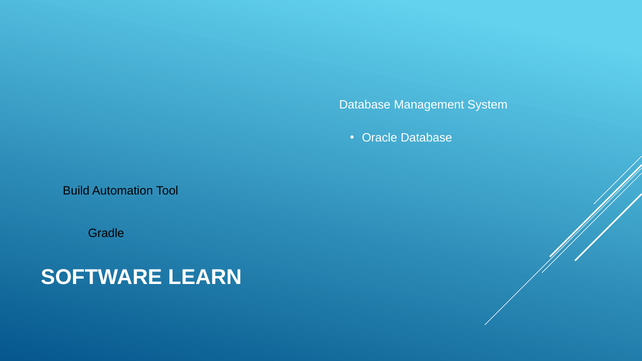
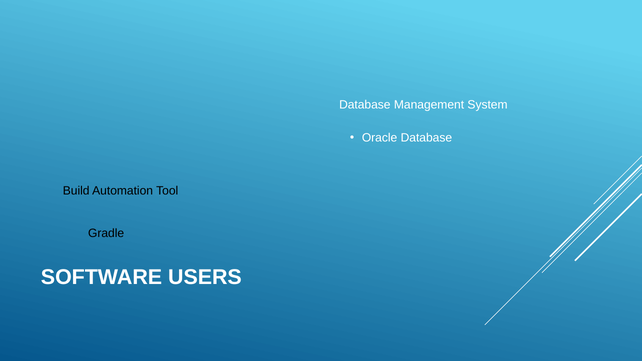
LEARN: LEARN -> USERS (205, 277)
